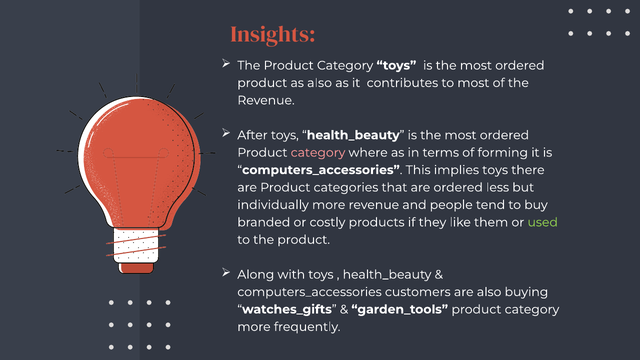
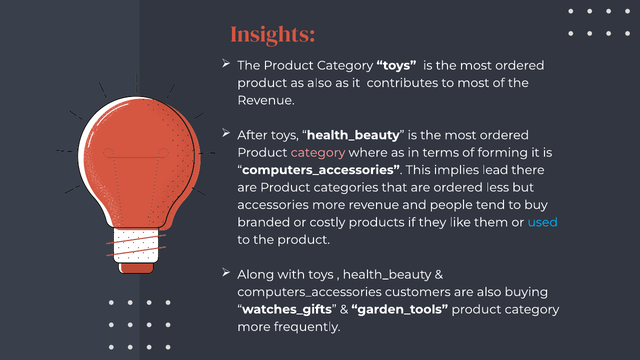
implies toys: toys -> lead (495, 170)
individually: individually -> accessories (273, 205)
used colour: light green -> light blue (543, 222)
